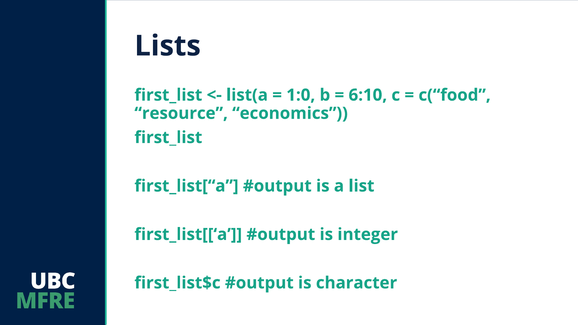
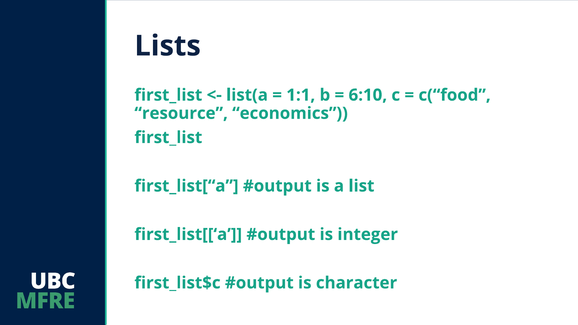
1:0: 1:0 -> 1:1 (301, 95)
